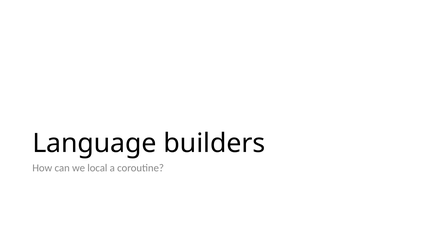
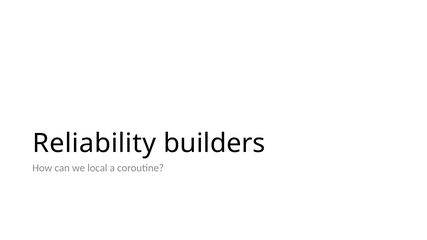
Language: Language -> Reliability (94, 144)
